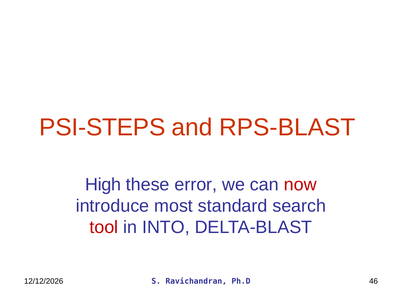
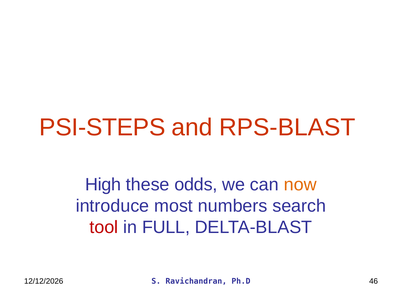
error: error -> odds (196, 185)
now colour: red -> orange (300, 185)
standard: standard -> numbers (233, 206)
INTO: INTO -> FULL (166, 228)
